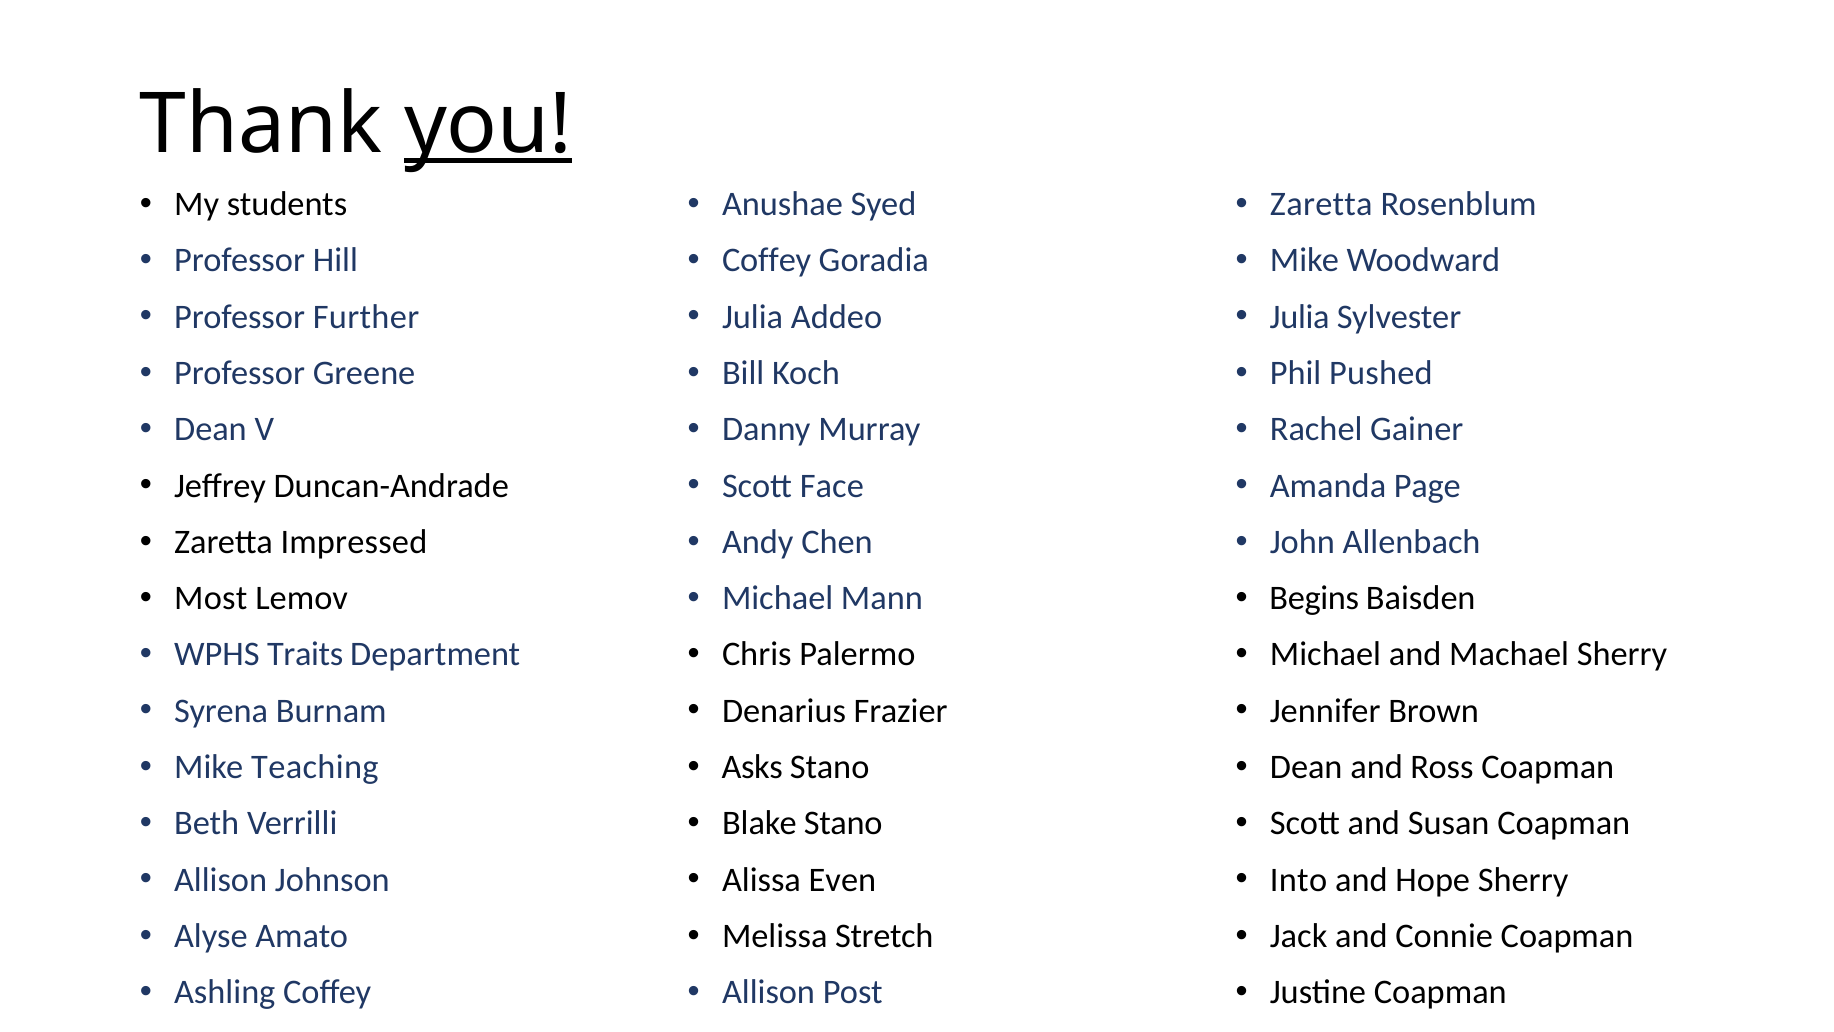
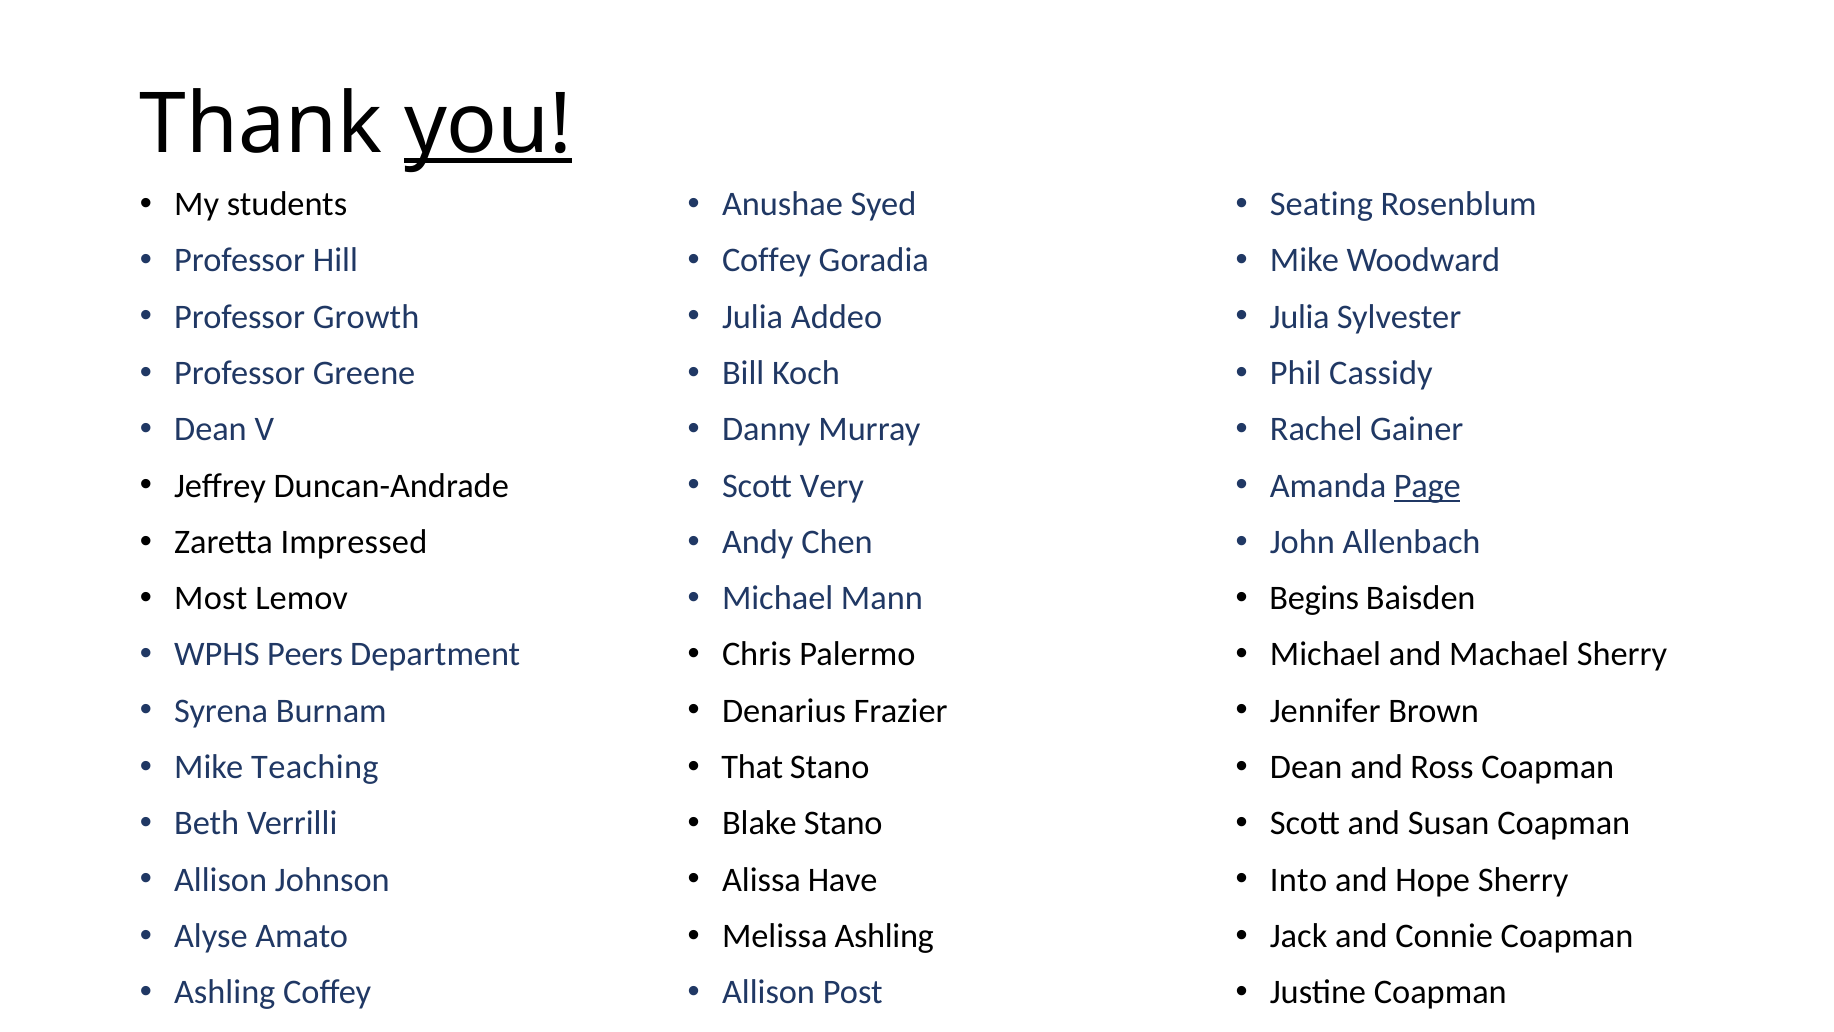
Zaretta: Zaretta -> Seating (1321, 204)
Further: Further -> Growth (366, 317)
Pushed: Pushed -> Cassidy (1381, 373)
Face: Face -> Very (832, 486)
Page underline: none -> present (1427, 486)
Traits: Traits -> Peers (305, 654)
Asks: Asks -> That (752, 767)
Even: Even -> Have (843, 879)
Melissa Stretch: Stretch -> Ashling (884, 936)
